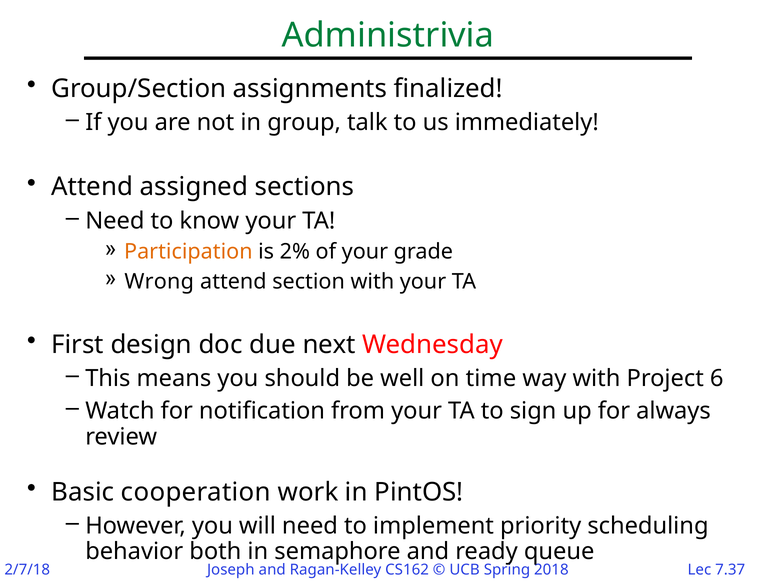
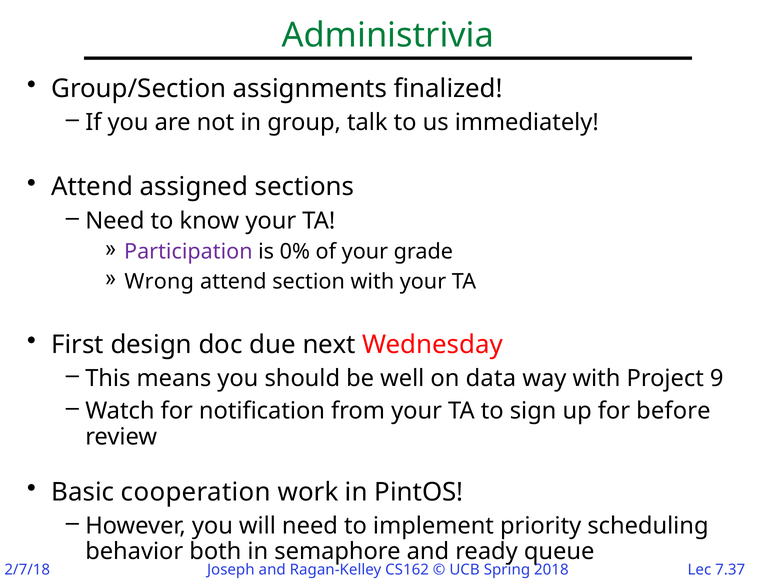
Participation colour: orange -> purple (188, 252)
2%: 2% -> 0% (295, 252)
time: time -> data (491, 378)
6: 6 -> 9 (717, 378)
always: always -> before (673, 411)
